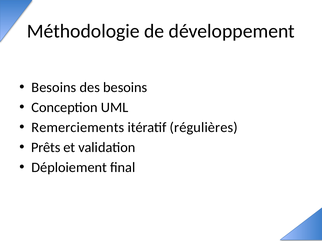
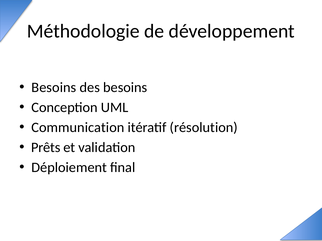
Remerciements: Remerciements -> Communication (78, 128)
régulières: régulières -> résolution (204, 128)
